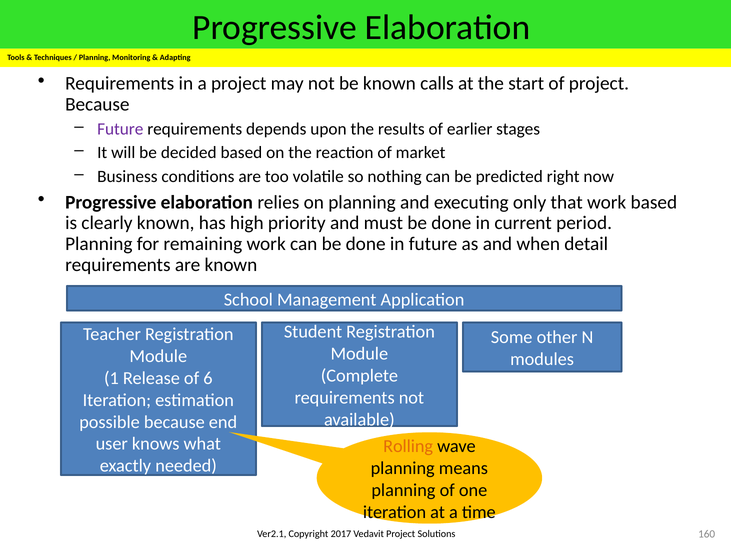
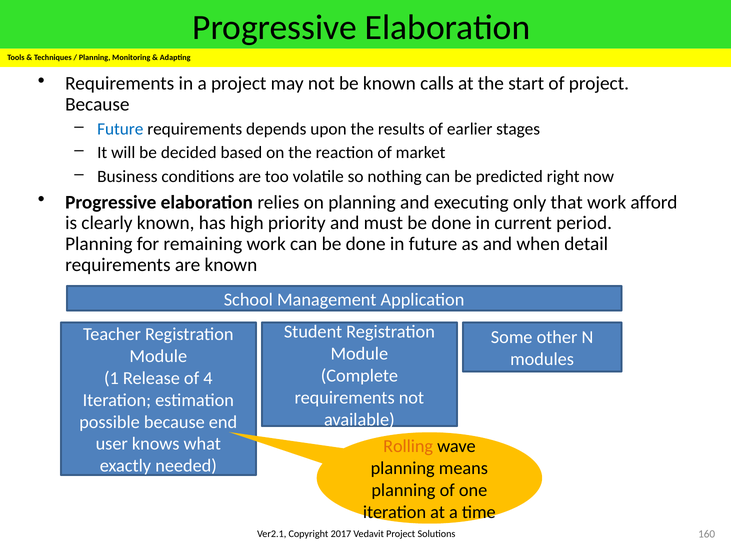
Future colour: purple -> blue (120, 129)
work based: based -> afford (654, 202)
6: 6 -> 4 (208, 378)
